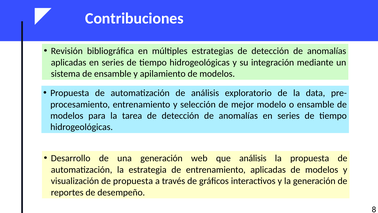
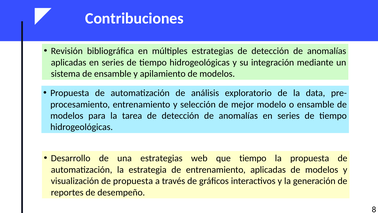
una generación: generación -> estrategias (161, 158)
que análisis: análisis -> tiempo (253, 158)
